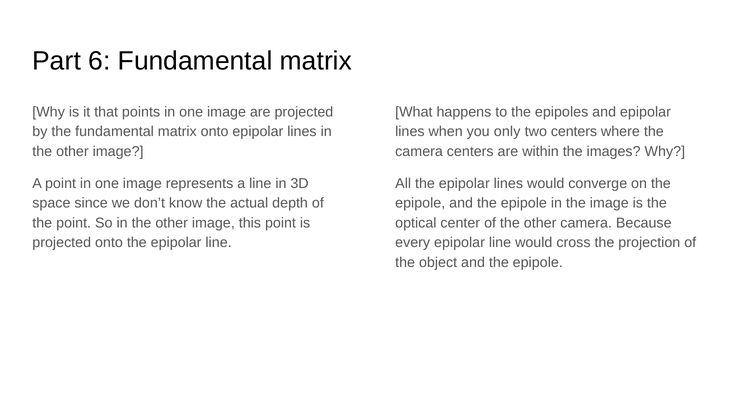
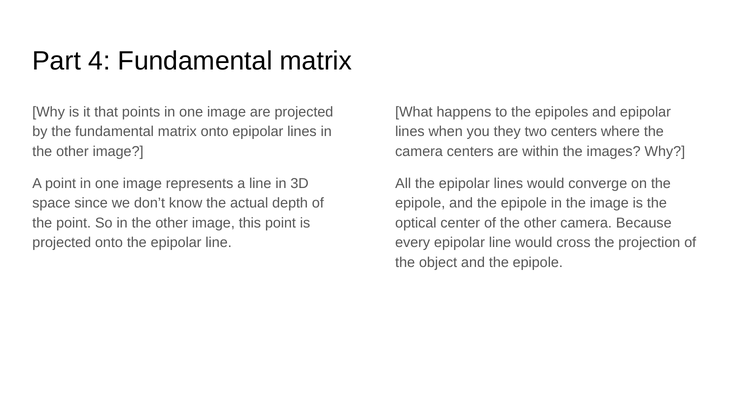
6: 6 -> 4 (99, 61)
only: only -> they (507, 132)
